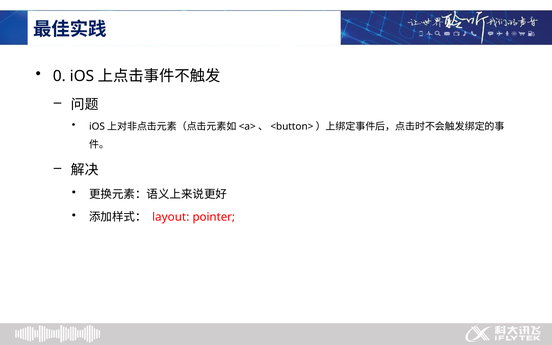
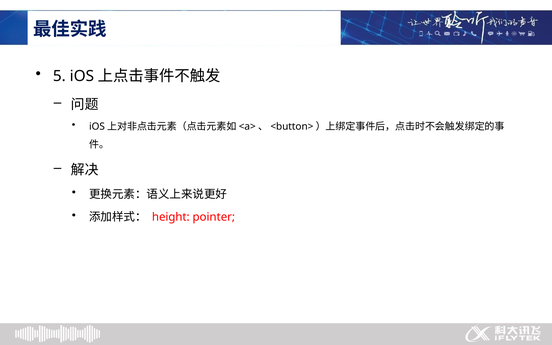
0: 0 -> 5 (59, 76)
layout: layout -> height (171, 217)
